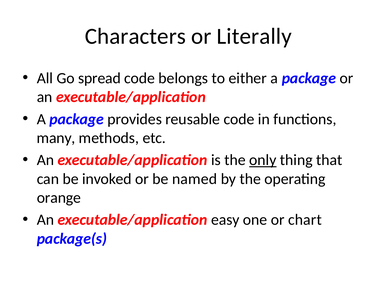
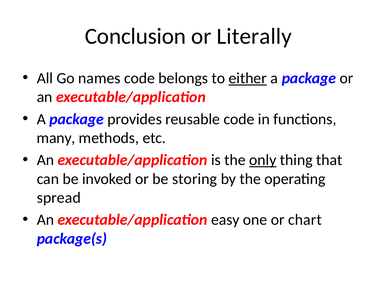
Characters: Characters -> Conclusion (135, 36)
spread: spread -> names (99, 78)
either underline: none -> present (248, 78)
named: named -> storing (195, 179)
orange: orange -> spread (59, 198)
